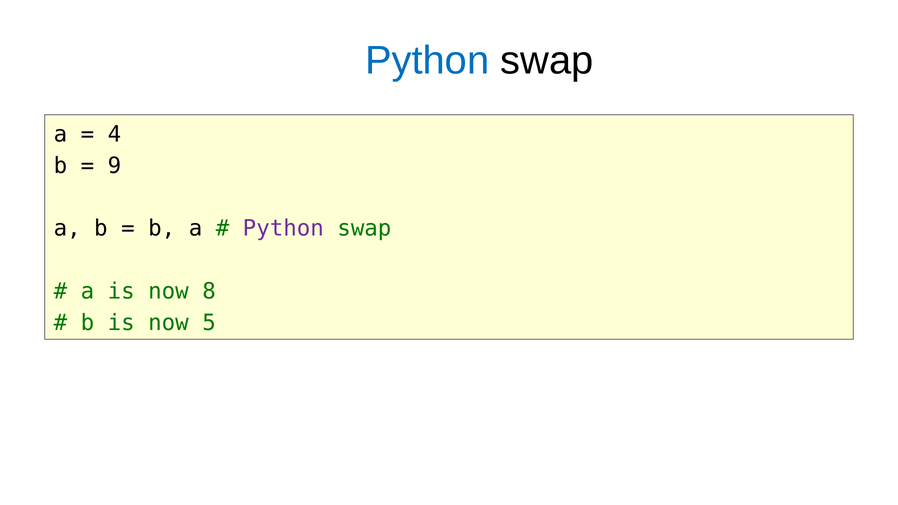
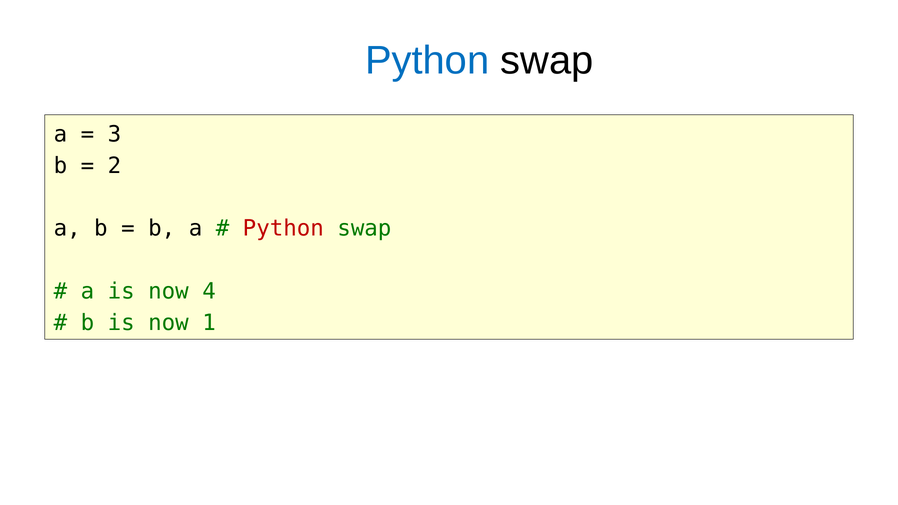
4: 4 -> 3 (114, 134)
9: 9 -> 2 (114, 166)
Python colour: purple -> red (283, 229)
8: 8 -> 4 (209, 291)
5: 5 -> 1 (209, 323)
